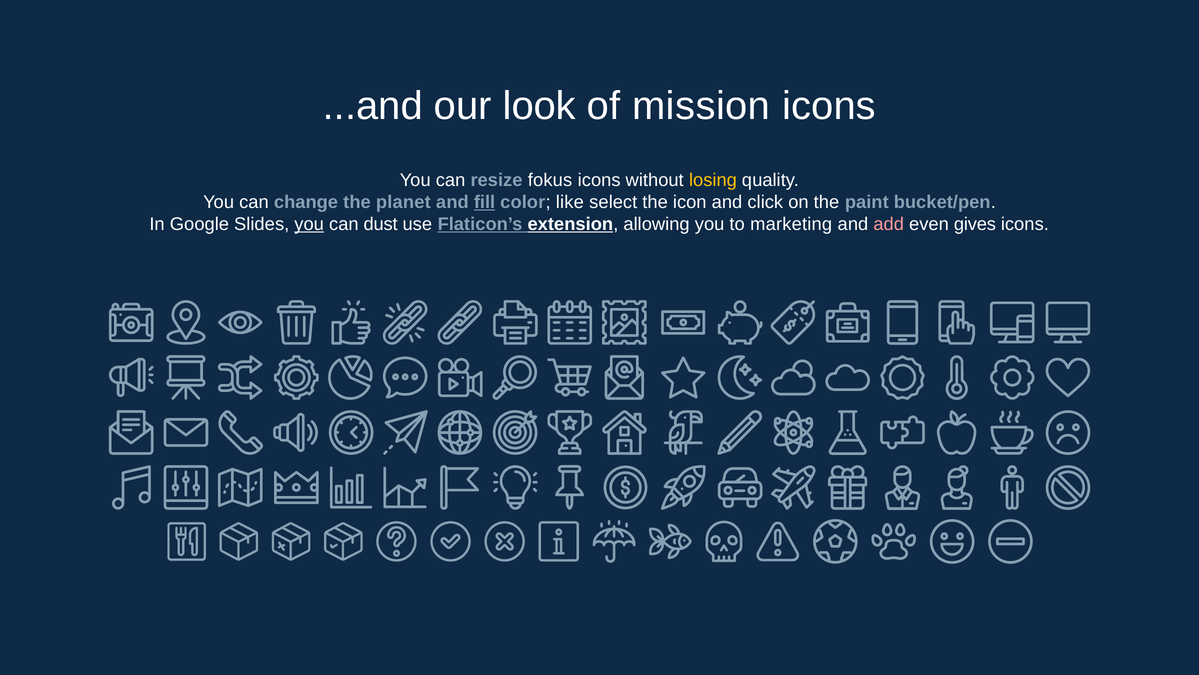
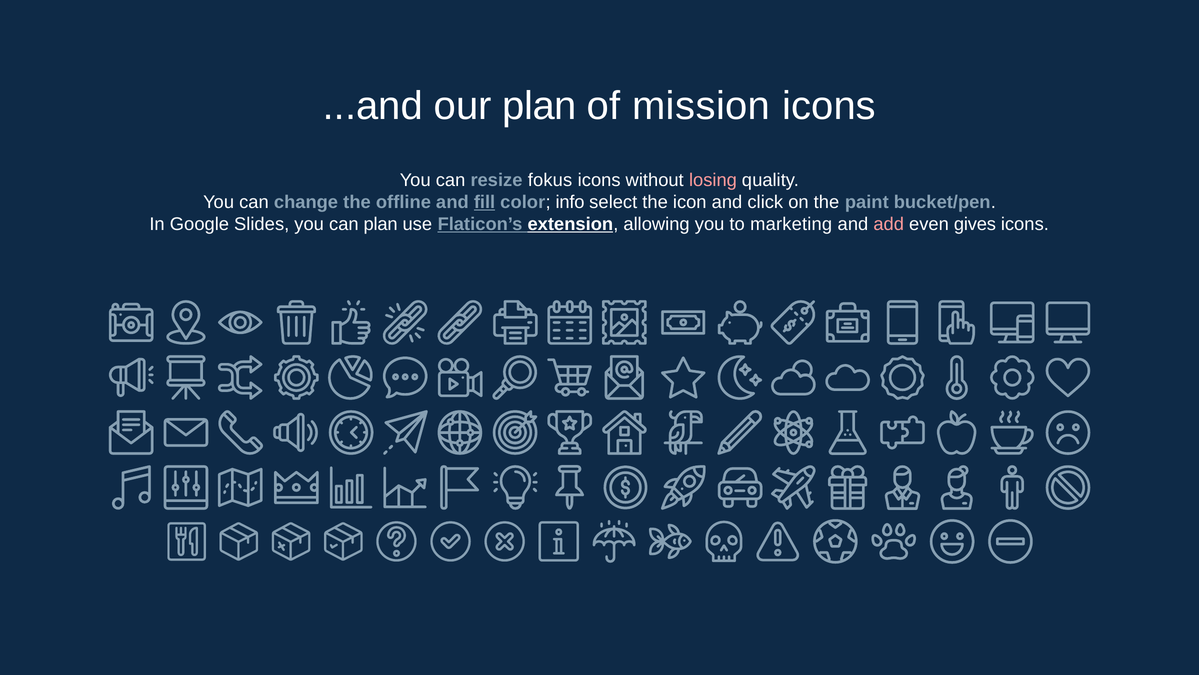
our look: look -> plan (540, 106)
losing colour: yellow -> pink (713, 180)
planet: planet -> offline (403, 202)
like: like -> info (570, 202)
you underline: present -> none (309, 224)
can dust: dust -> plan (381, 224)
